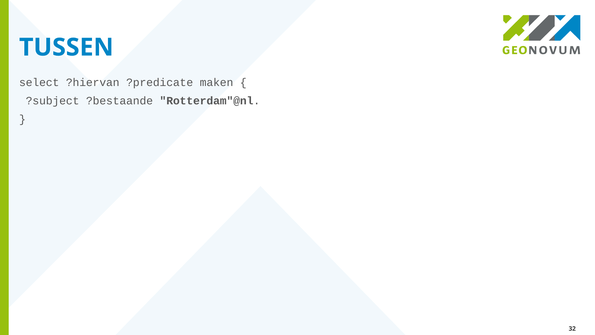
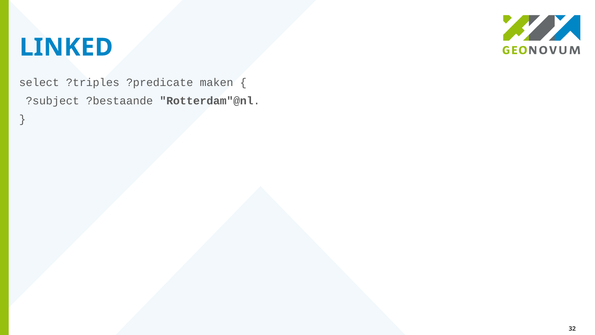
TUSSEN: TUSSEN -> LINKED (66, 47)
?hiervan: ?hiervan -> ?triples (93, 82)
